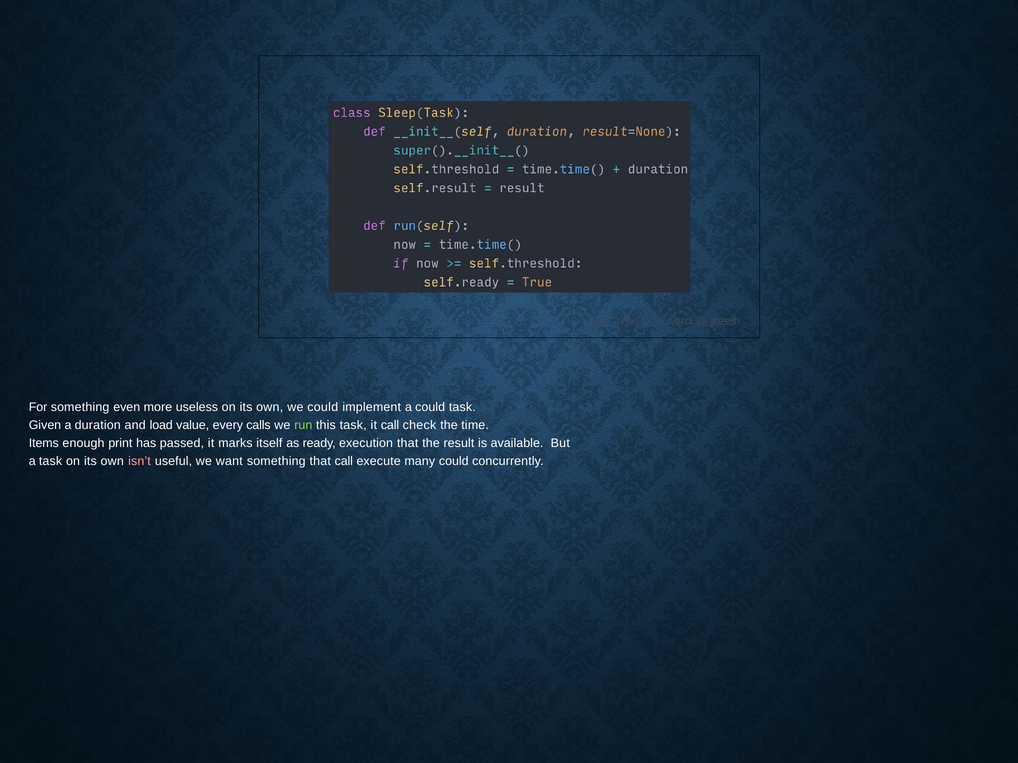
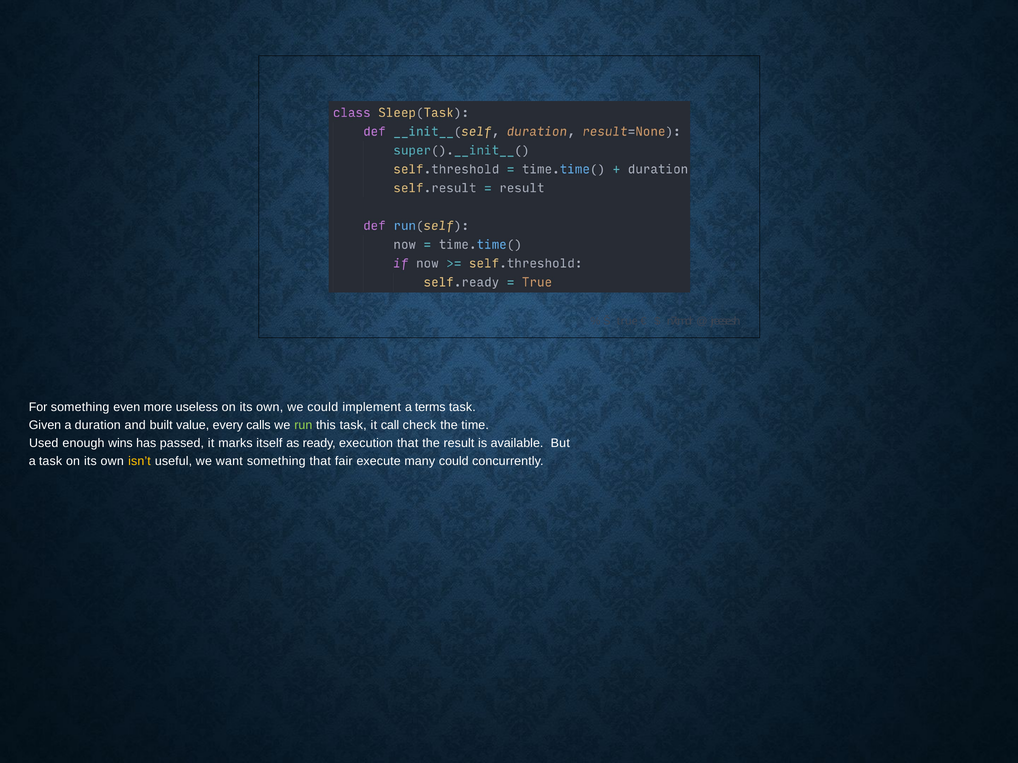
a could: could -> terms (430, 407)
load: load -> built (161, 425)
Items: Items -> Used (44, 443)
print: print -> wins (120, 443)
isn’t colour: pink -> yellow (139, 461)
that call: call -> fair (344, 461)
